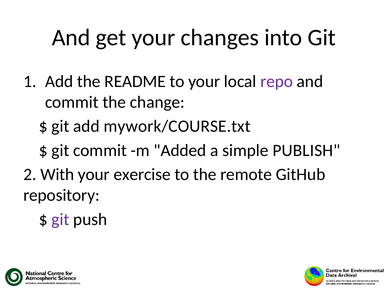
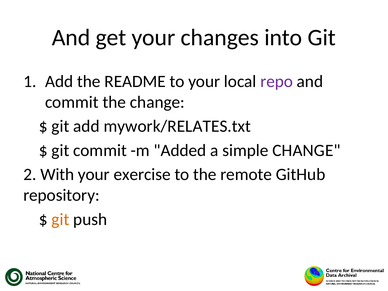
mywork/COURSE.txt: mywork/COURSE.txt -> mywork/RELATES.txt (177, 126)
simple PUBLISH: PUBLISH -> CHANGE (306, 150)
git colour: purple -> orange (60, 219)
